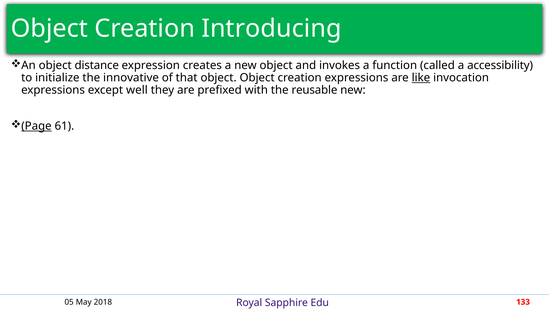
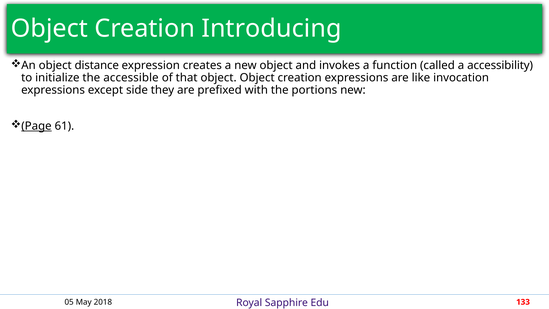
innovative: innovative -> accessible (131, 78)
like underline: present -> none (421, 78)
well: well -> side (137, 90)
reusable: reusable -> portions (314, 90)
